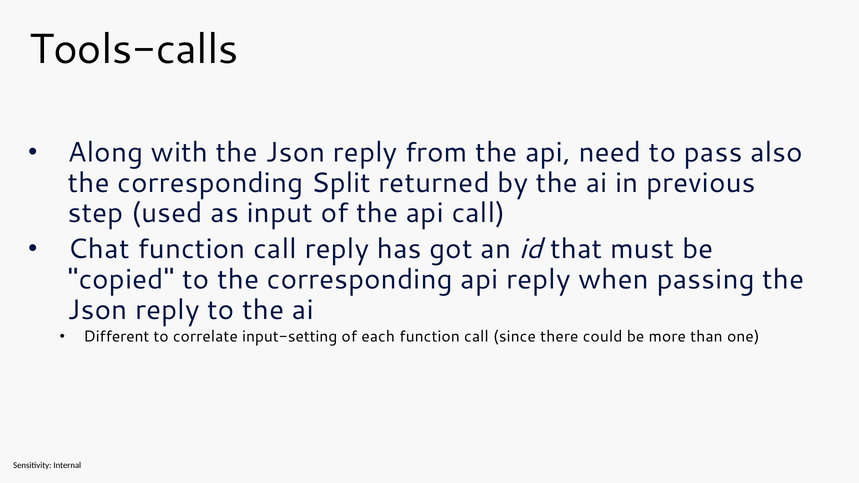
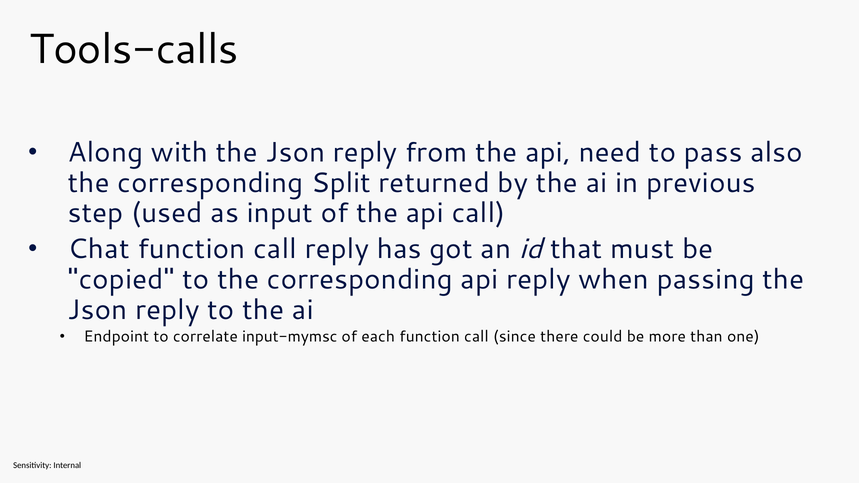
Different: Different -> Endpoint (116, 337)
input-setting: input-setting -> input-mymsc (290, 337)
